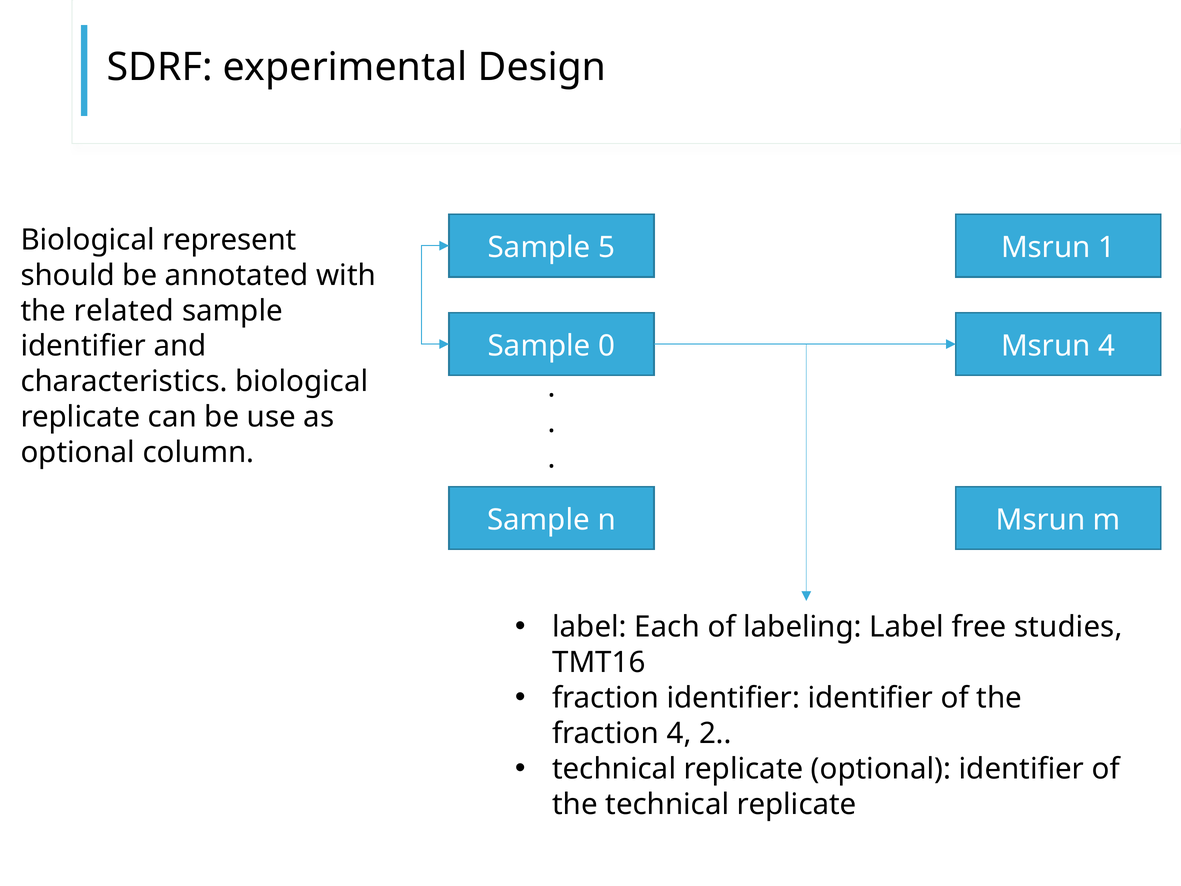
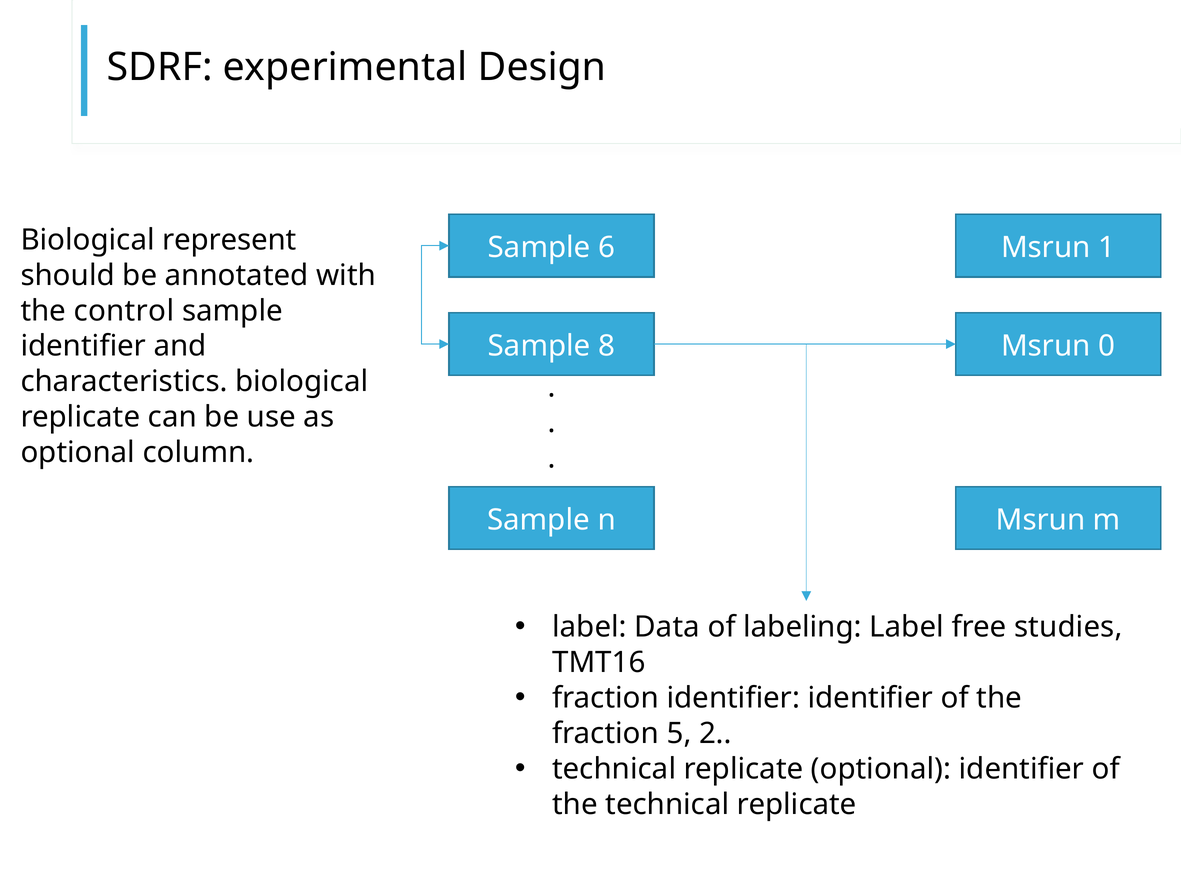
5: 5 -> 6 (607, 248)
related: related -> control (124, 311)
0: 0 -> 8 (607, 346)
Msrun 4: 4 -> 0 (1107, 346)
Each: Each -> Data (667, 627)
fraction 4: 4 -> 5 (679, 733)
